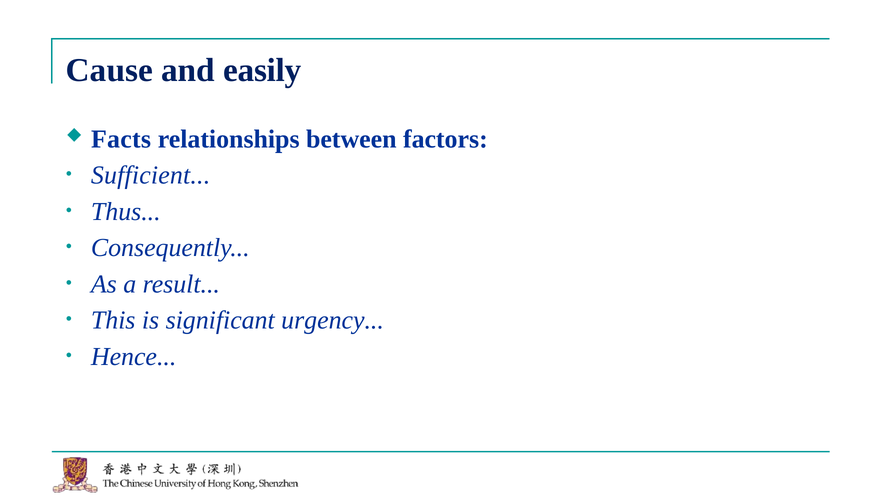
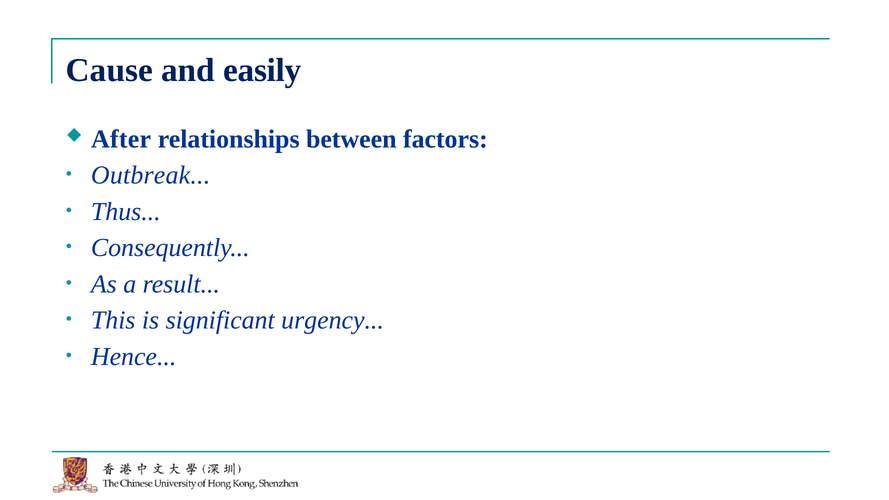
Facts: Facts -> After (121, 139)
Sufficient: Sufficient -> Outbreak (151, 175)
